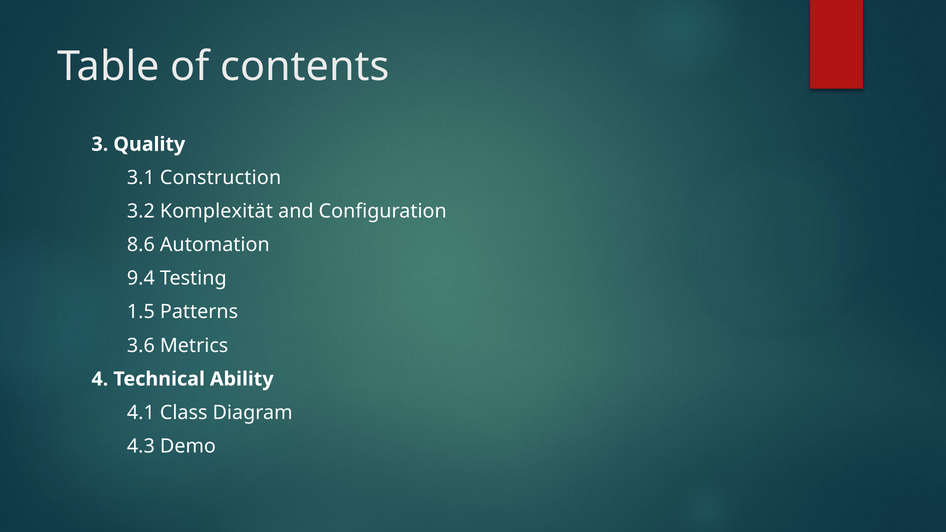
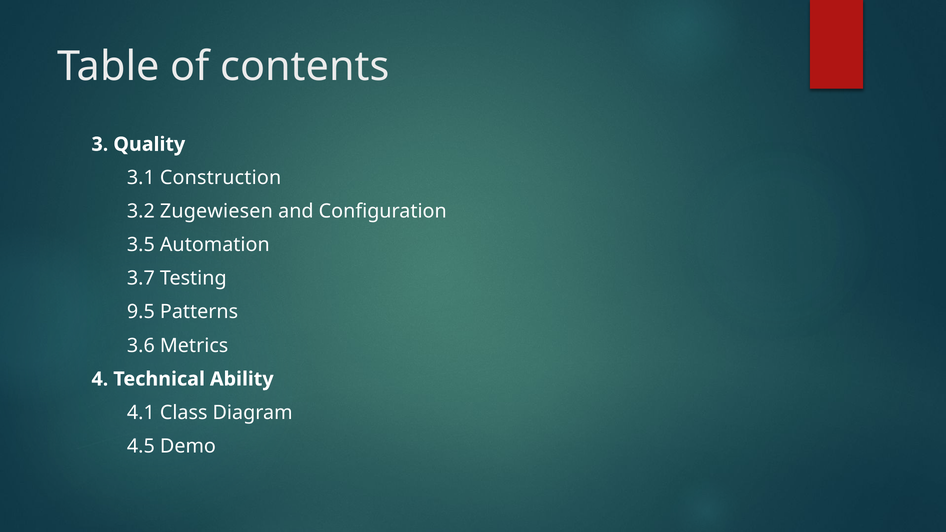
Komplexität: Komplexität -> Zugewiesen (216, 211)
8.6: 8.6 -> 3.5 (141, 245)
9.4: 9.4 -> 3.7 (141, 278)
1.5: 1.5 -> 9.5 (141, 312)
4.3: 4.3 -> 4.5 (141, 446)
